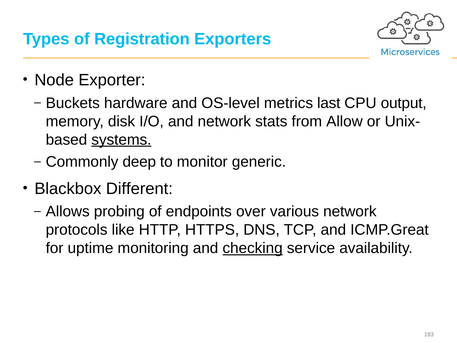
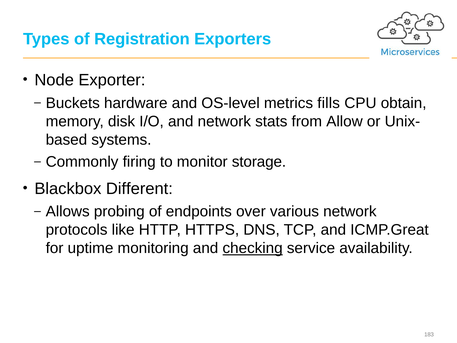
last: last -> fills (329, 103)
output: output -> obtain (404, 103)
systems underline: present -> none (121, 140)
deep: deep -> firing (139, 162)
generic: generic -> storage (259, 162)
